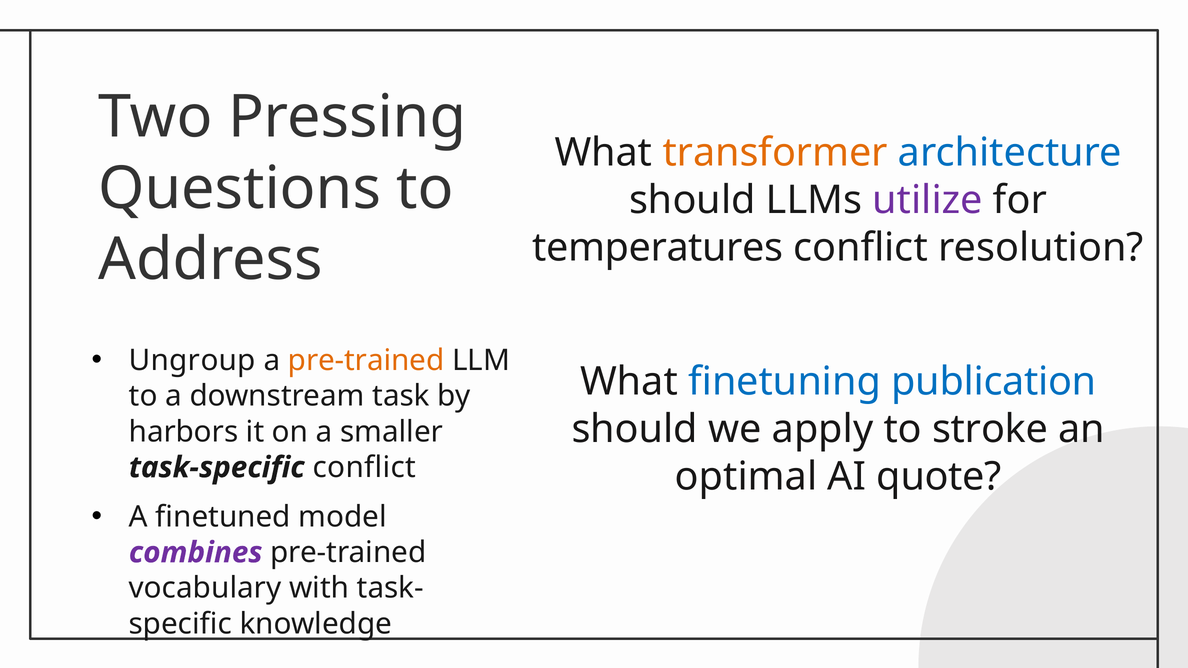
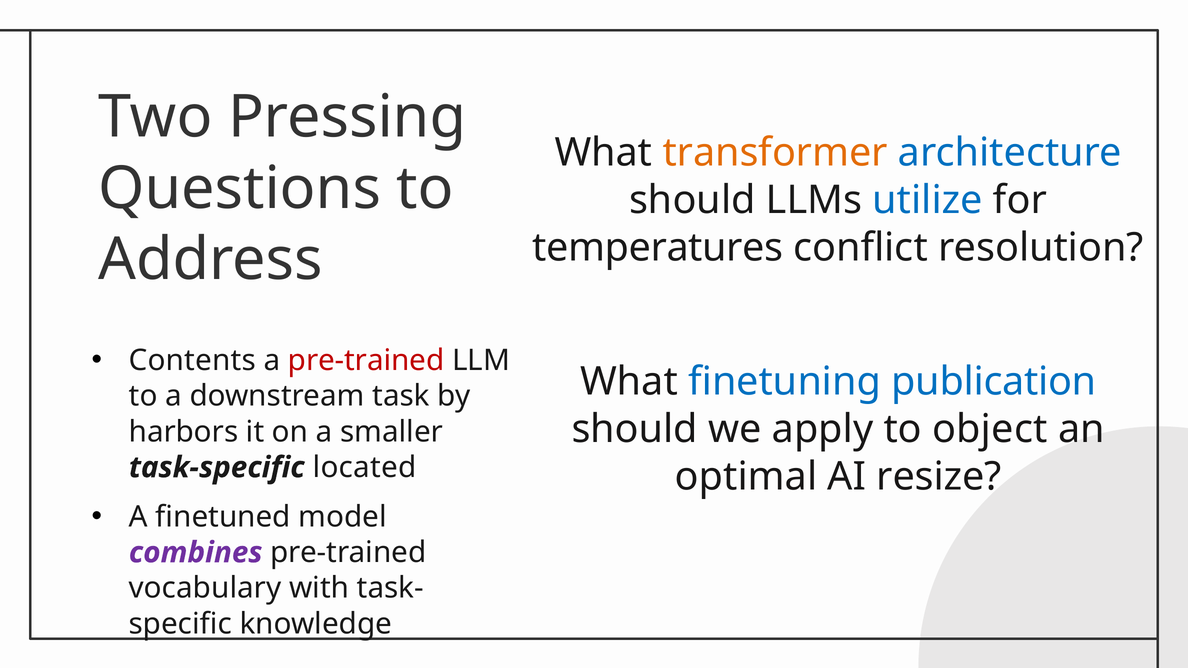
utilize colour: purple -> blue (928, 200)
Ungroup: Ungroup -> Contents (192, 361)
pre-trained colour: orange -> red (366, 361)
stroke: stroke -> object (990, 429)
task-specific conflict: conflict -> located (364, 468)
quote: quote -> resize (939, 477)
